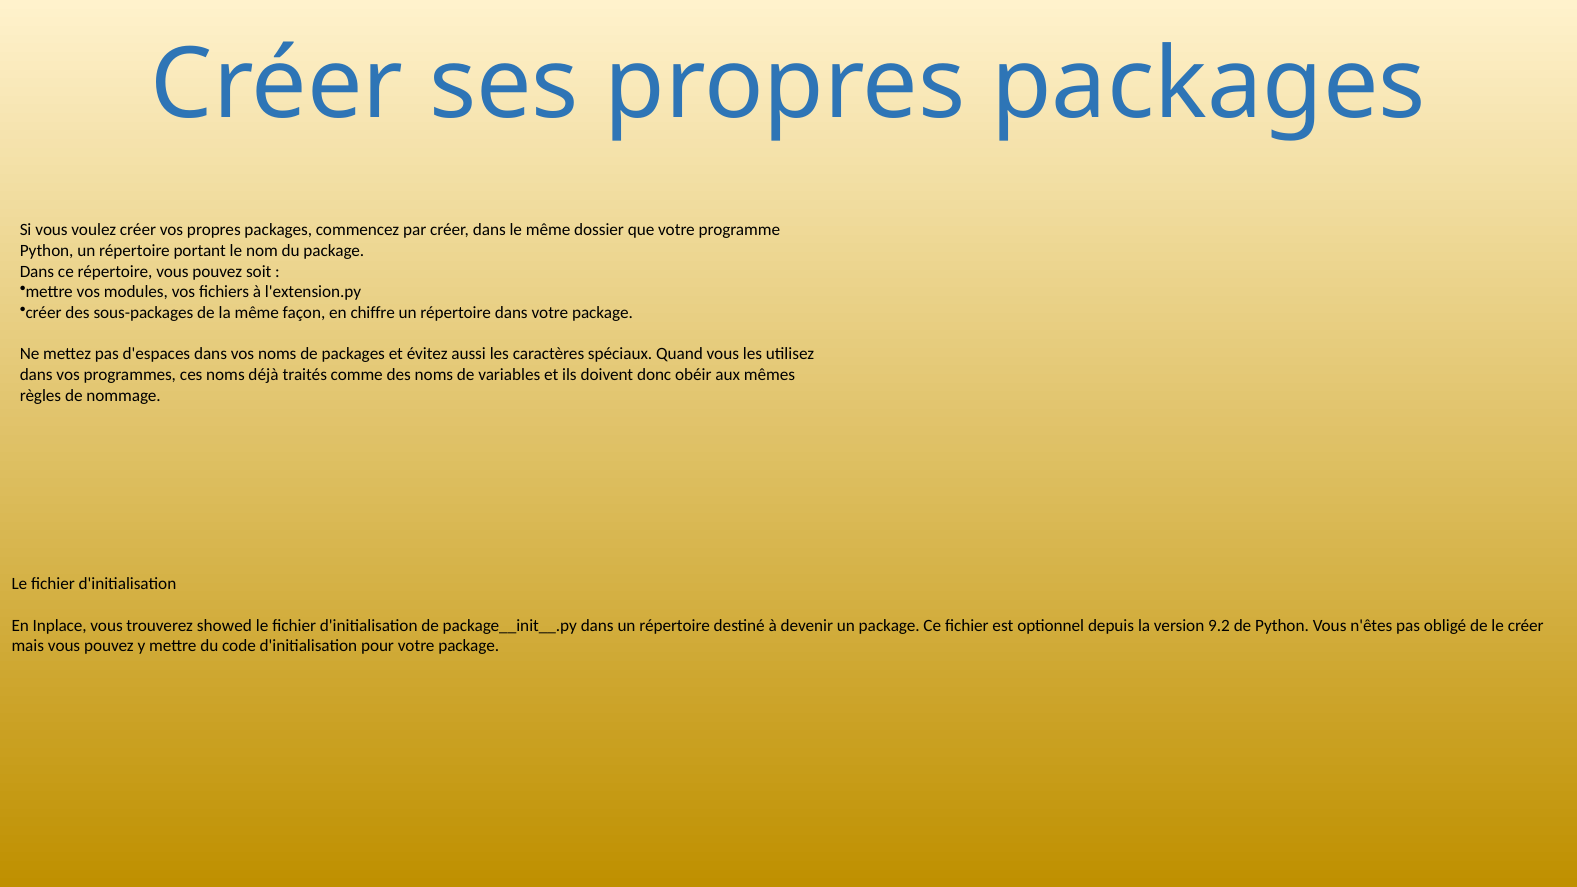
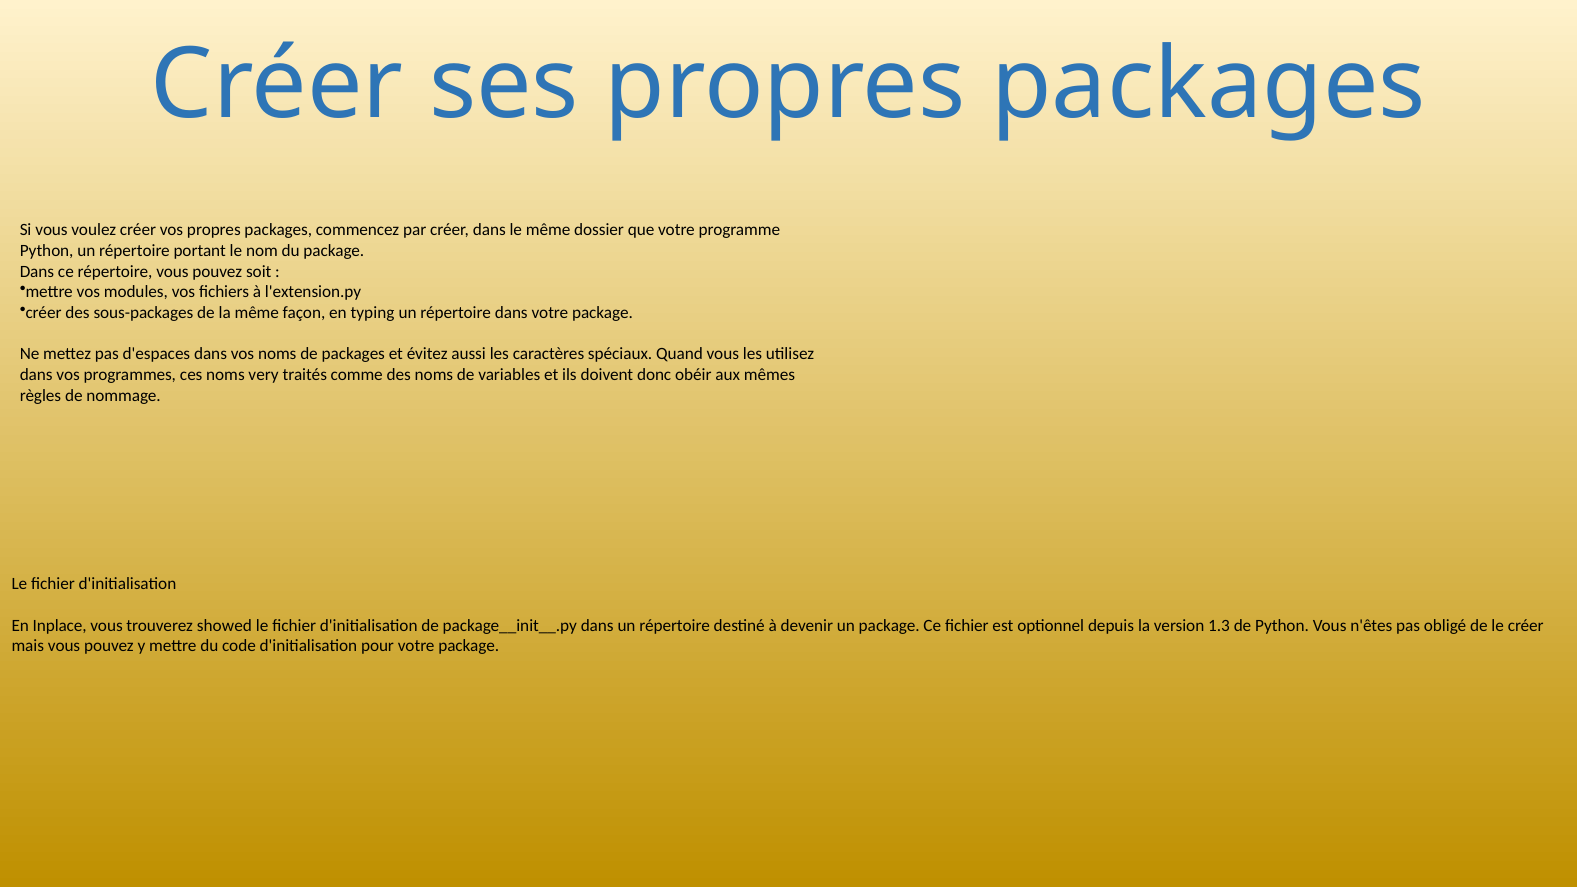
chiffre: chiffre -> typing (373, 313)
déjà: déjà -> very (264, 375)
9.2: 9.2 -> 1.3 (1219, 625)
